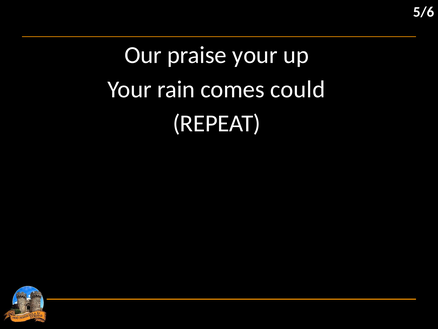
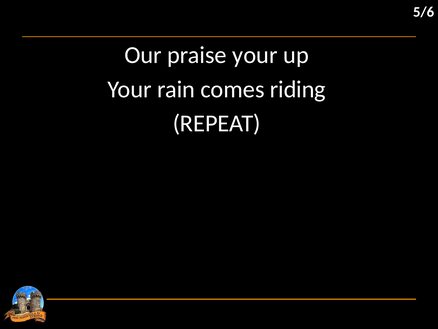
could: could -> riding (298, 89)
